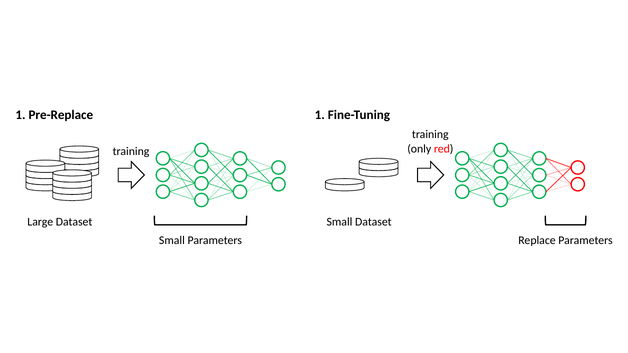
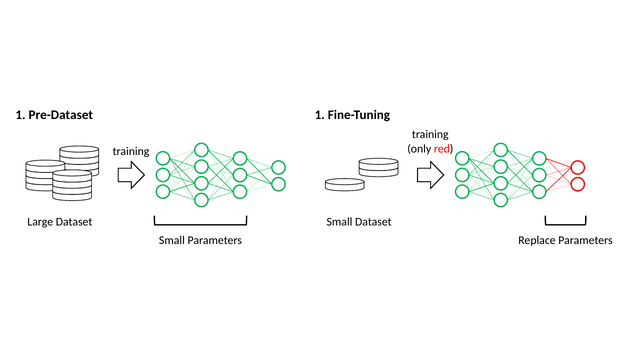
Pre-Replace: Pre-Replace -> Pre-Dataset (61, 115)
